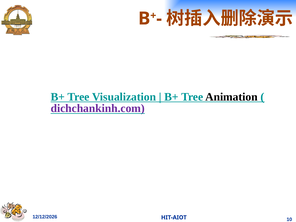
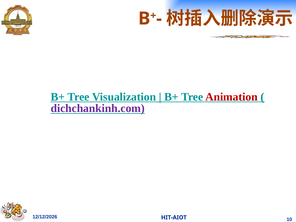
Animation colour: black -> red (231, 97)
